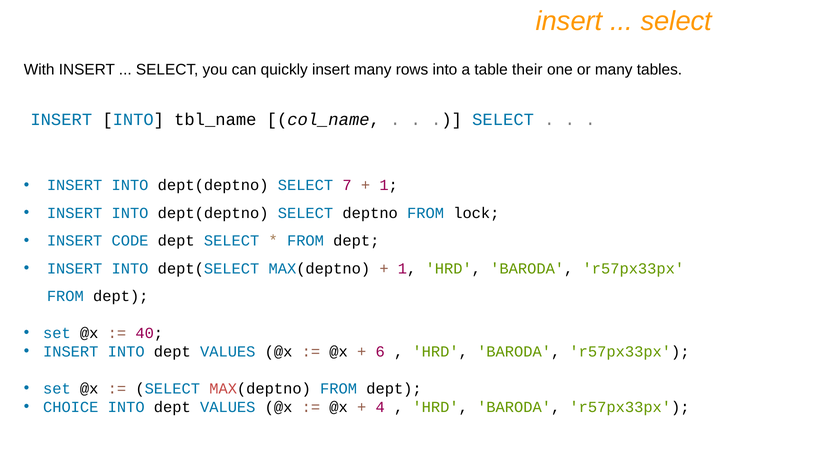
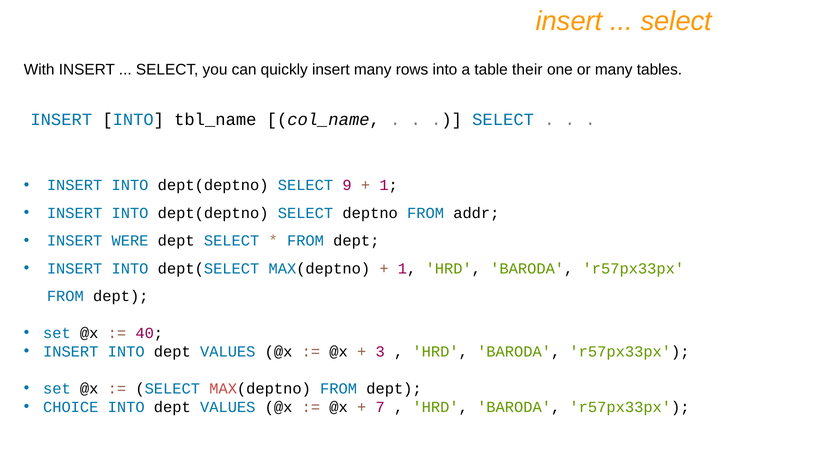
7: 7 -> 9 (347, 185)
lock: lock -> addr (476, 213)
CODE: CODE -> WERE (130, 241)
6: 6 -> 3 (380, 352)
4: 4 -> 7 (380, 407)
